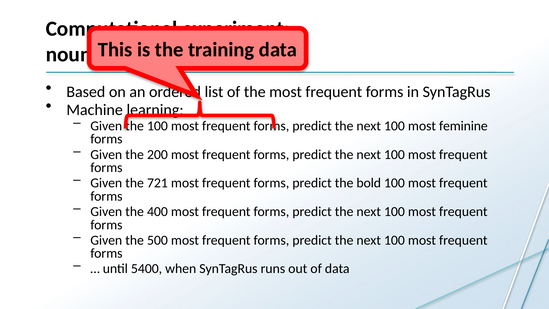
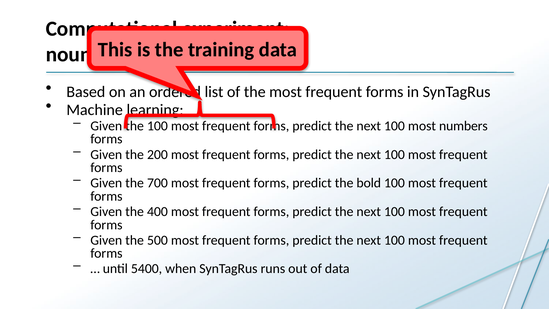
feminine: feminine -> numbers (463, 126)
721: 721 -> 700 (157, 183)
